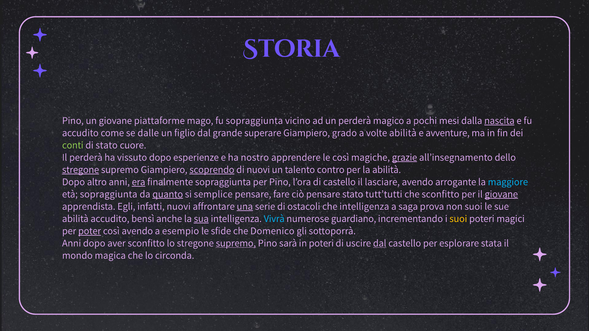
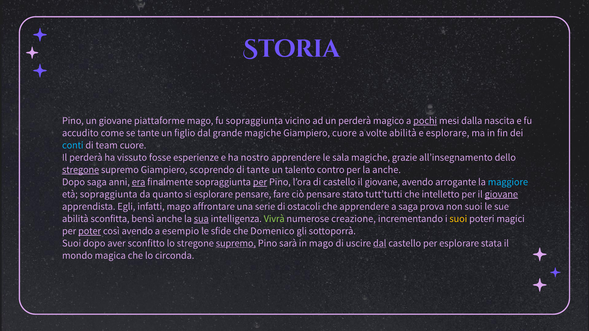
pochi underline: none -> present (425, 121)
nascita underline: present -> none (499, 121)
se dalle: dalle -> tante (148, 133)
grande superare: superare -> magiche (263, 133)
Giampiero grado: grado -> cuore (344, 133)
e avventure: avventure -> esplorare (448, 133)
conti colour: light green -> light blue (73, 145)
di stato: stato -> team (107, 145)
vissuto dopo: dopo -> fosse (160, 157)
le così: così -> sala (341, 157)
grazie underline: present -> none (405, 157)
scoprendo underline: present -> none (212, 170)
di nuovi: nuovi -> tante (258, 170)
la abilità: abilità -> anche (387, 170)
Dopo altro: altro -> saga (97, 182)
per underline: none -> present (260, 182)
lasciare: lasciare -> giovane (382, 182)
quanto underline: present -> none (168, 194)
si semplice: semplice -> esplorare (213, 194)
che sconfitto: sconfitto -> intelletto (441, 194)
infatti nuovi: nuovi -> mago (179, 207)
una underline: present -> none (245, 207)
che intelligenza: intelligenza -> apprendere (364, 207)
abilità accudito: accudito -> sconfitta (110, 219)
Vivrà colour: light blue -> light green (274, 219)
guardiano: guardiano -> creazione (354, 219)
Anni: Anni -> Suoi (72, 243)
in poteri: poteri -> mago (321, 243)
